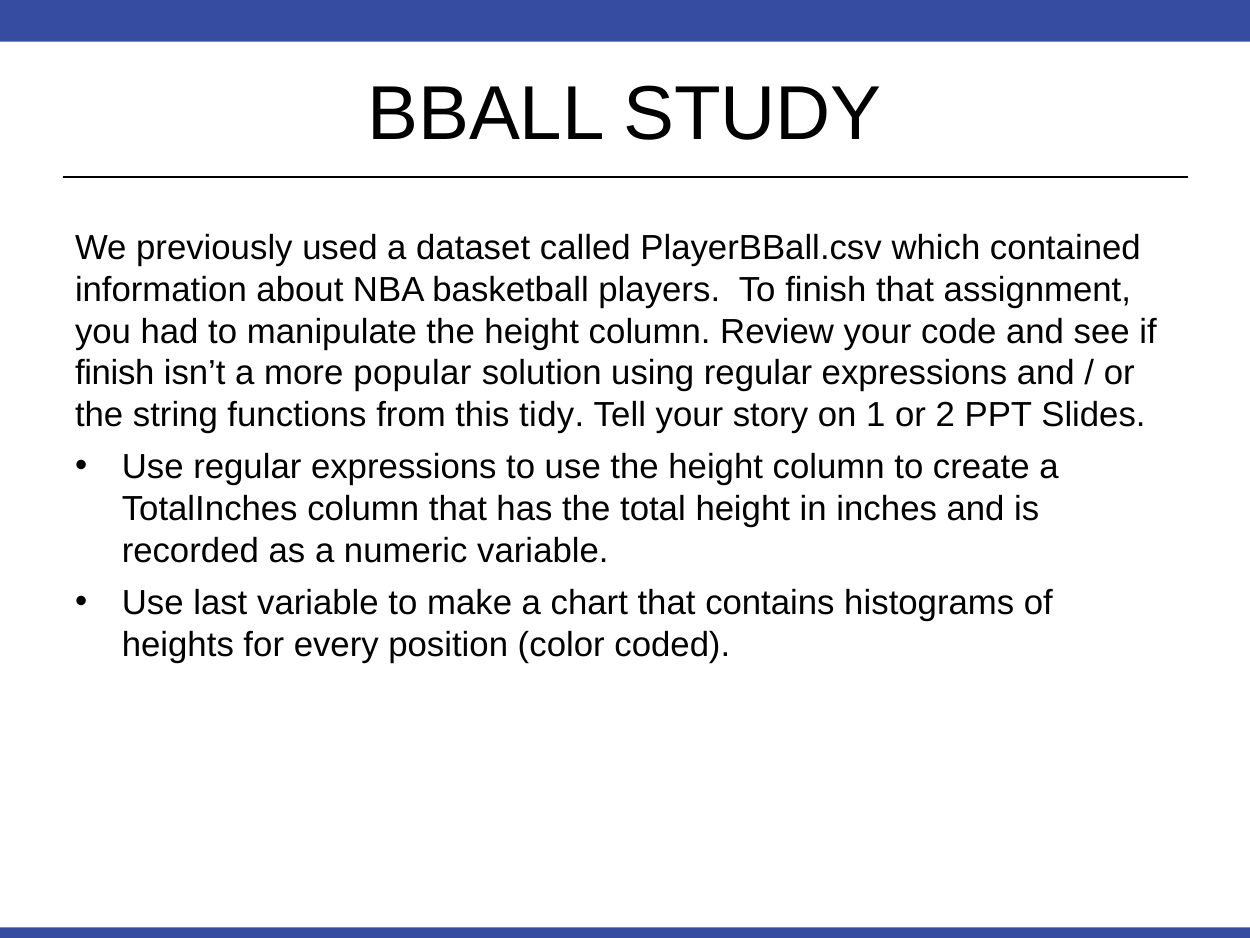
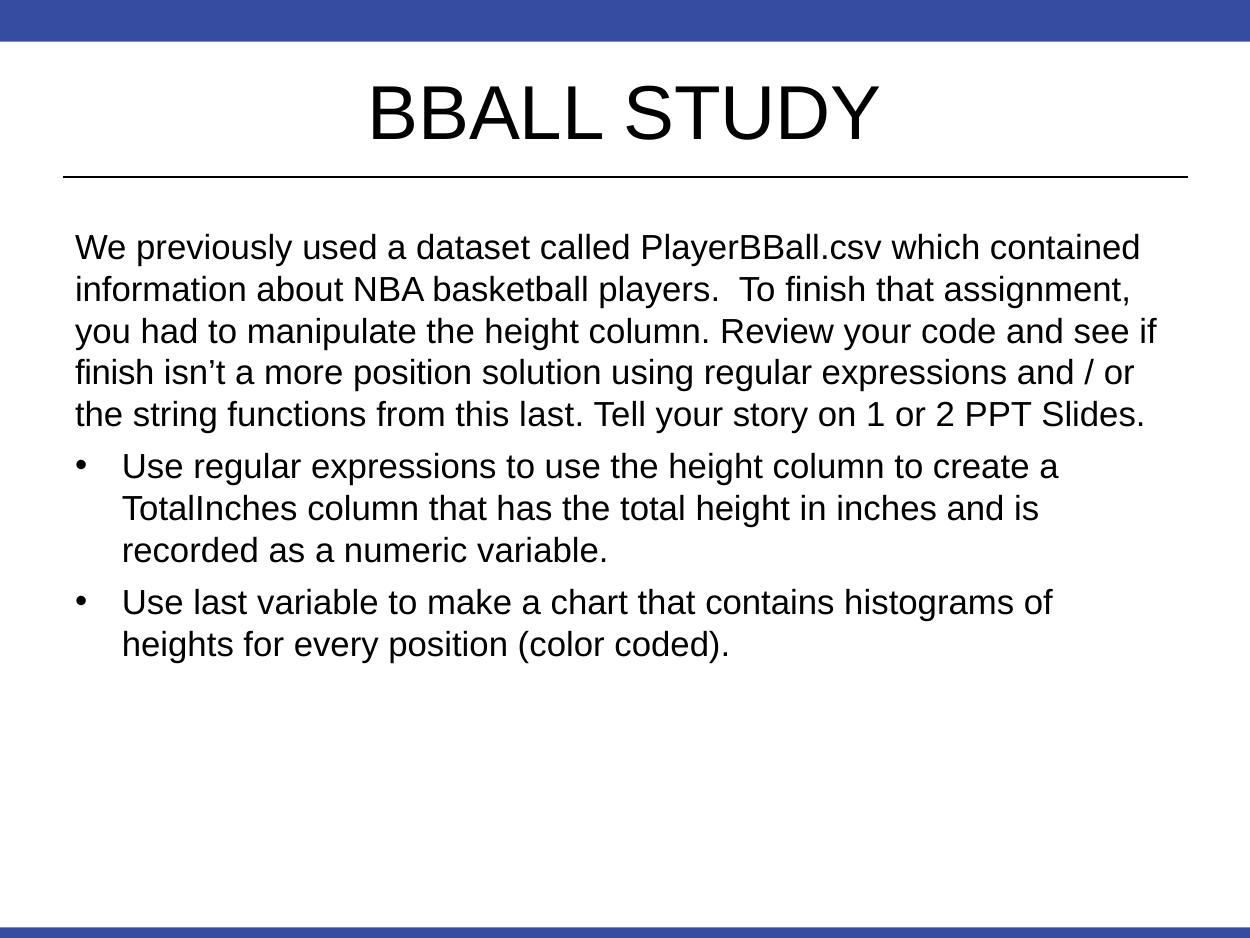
more popular: popular -> position (413, 373)
this tidy: tidy -> last (552, 415)
